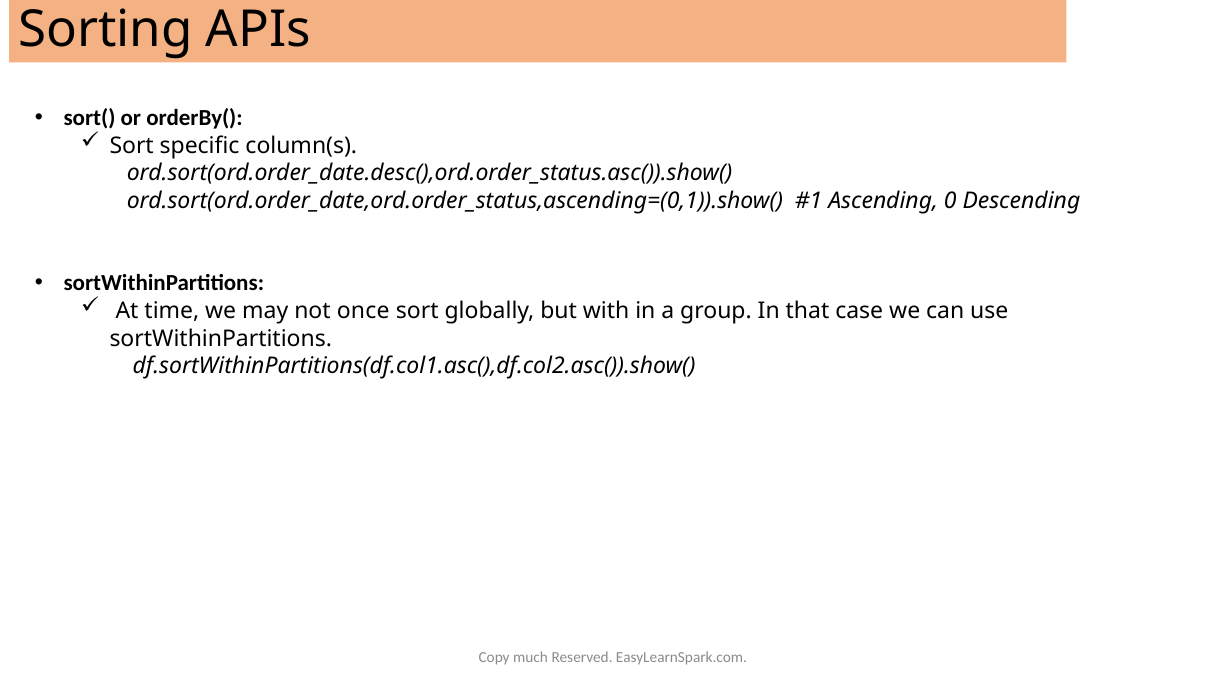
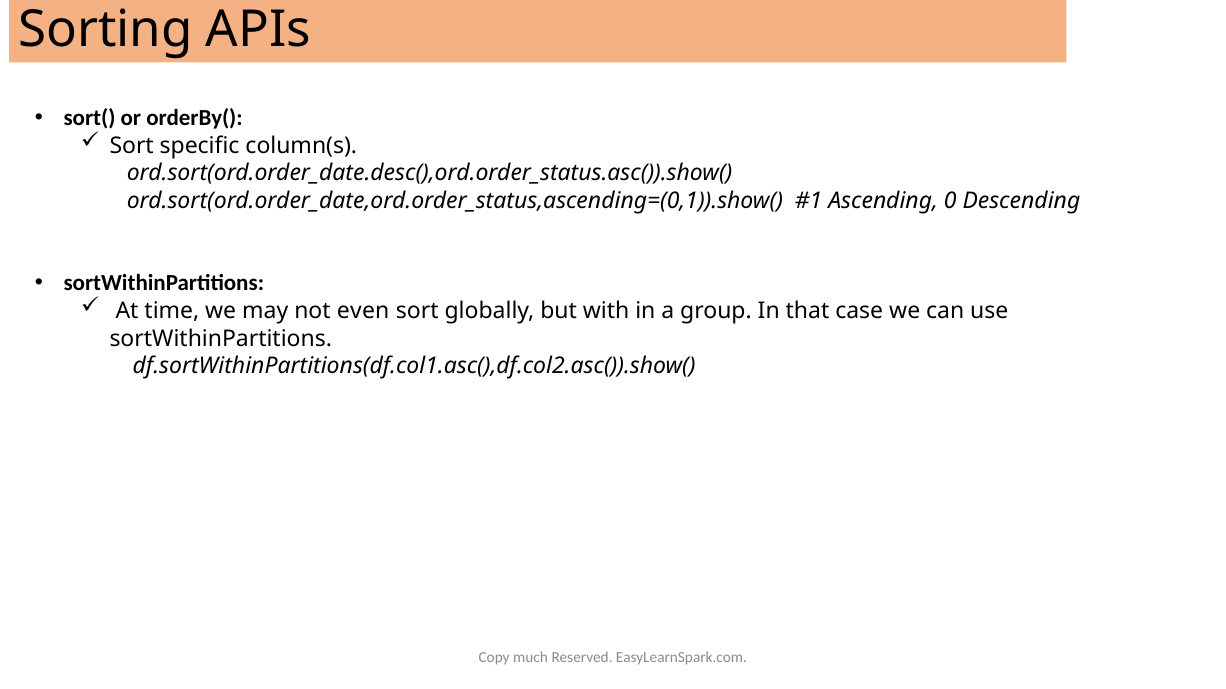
once: once -> even (363, 311)
